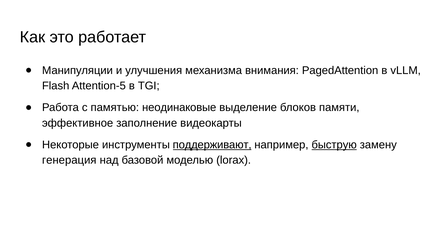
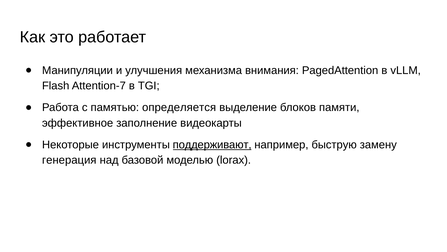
Attention-5: Attention-5 -> Attention-7 (99, 86)
неодинаковые: неодинаковые -> определяется (179, 107)
быструю underline: present -> none (334, 144)
